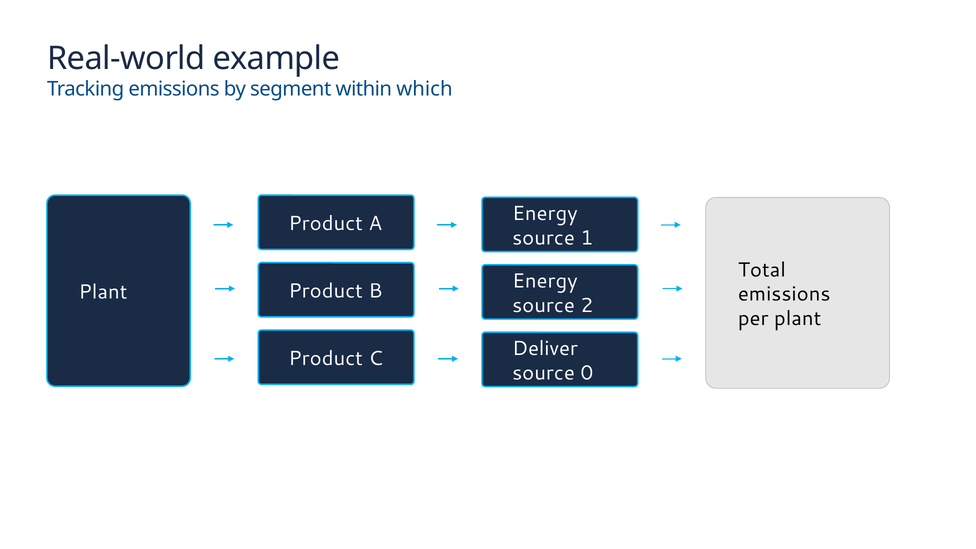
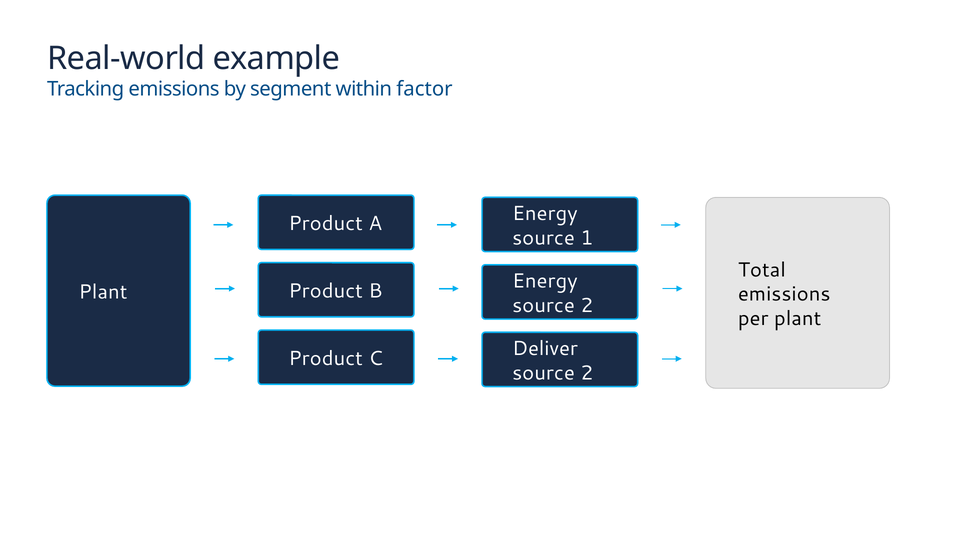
which: which -> factor (424, 89)
0: 0 -> 2 (587, 373)
